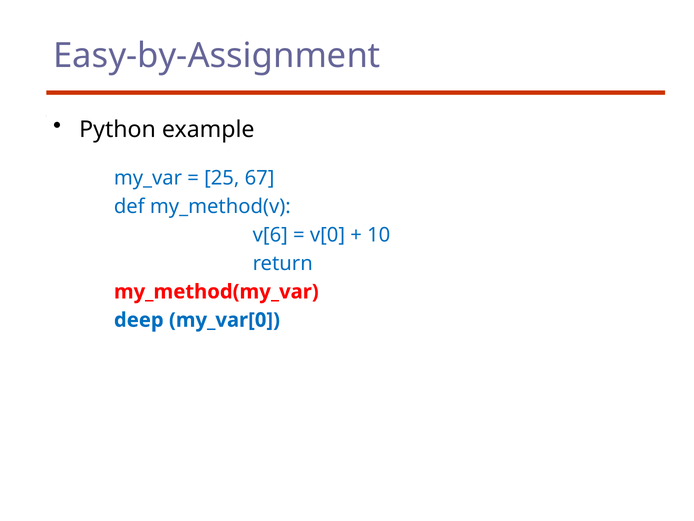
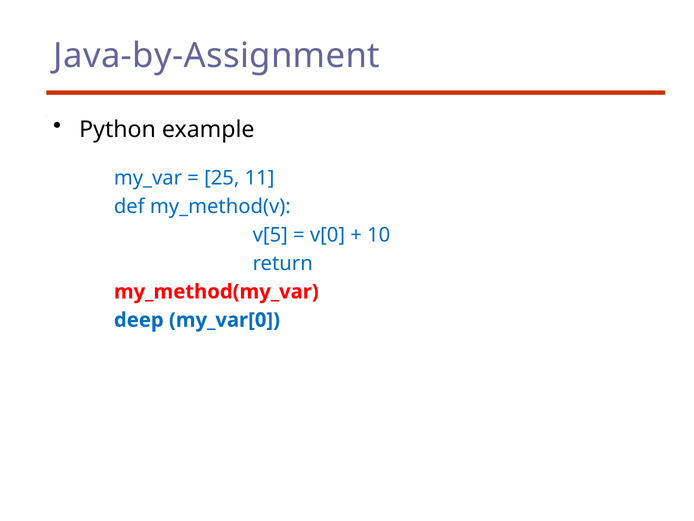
Easy-by-Assignment: Easy-by-Assignment -> Java-by-Assignment (217, 56)
67: 67 -> 11 (260, 178)
v[6: v[6 -> v[5 (270, 235)
